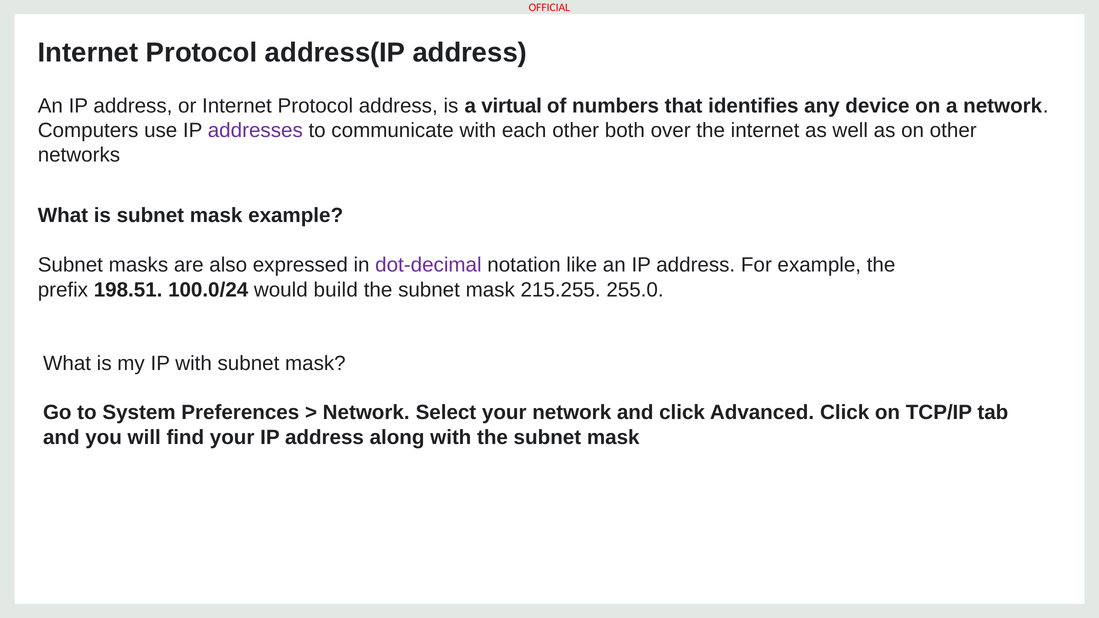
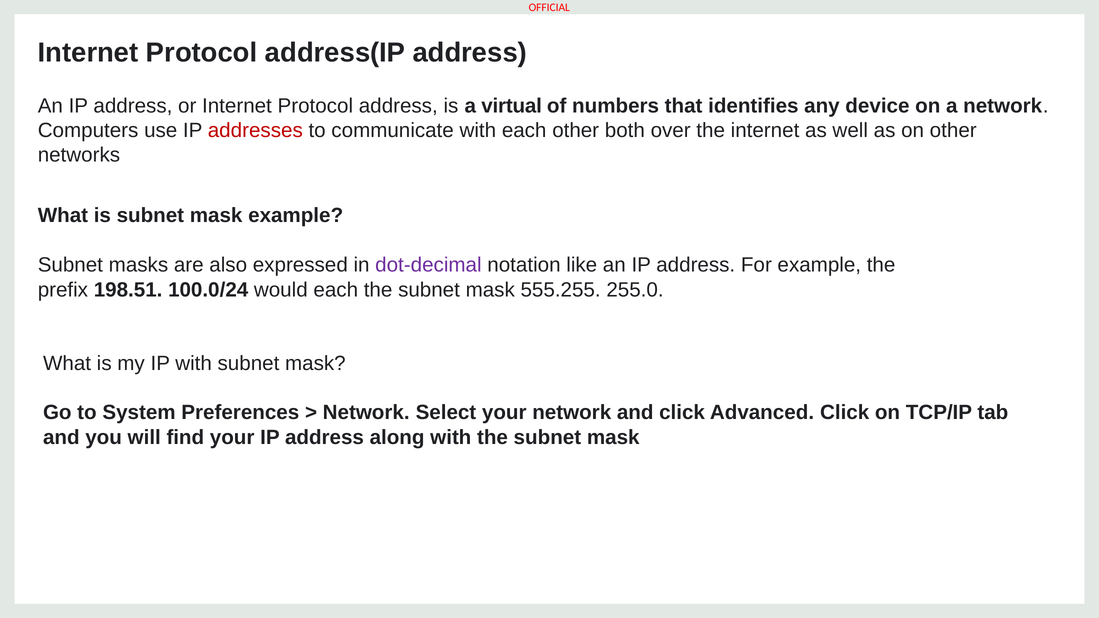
addresses colour: purple -> red (255, 130)
would build: build -> each (336, 290)
215.255: 215.255 -> 555.255 (561, 290)
